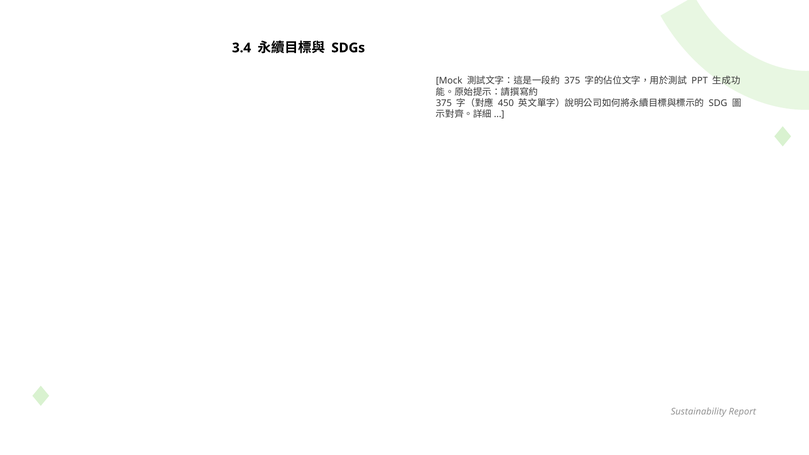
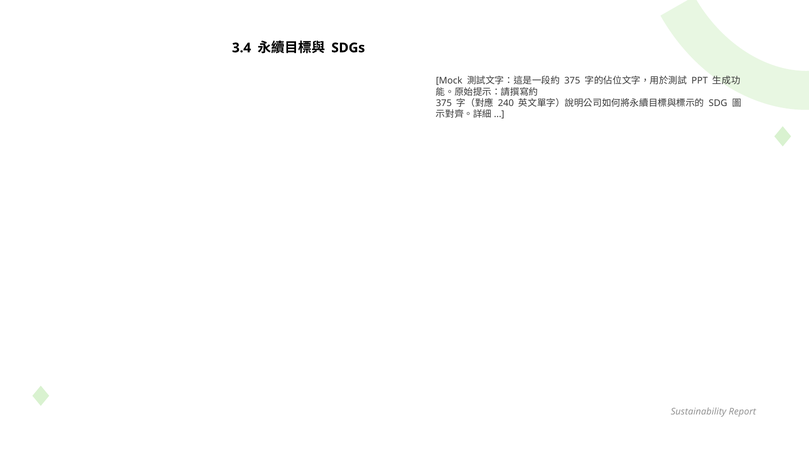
450: 450 -> 240 (506, 103)
